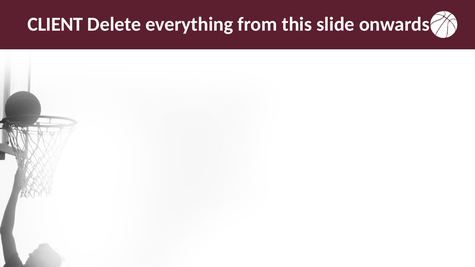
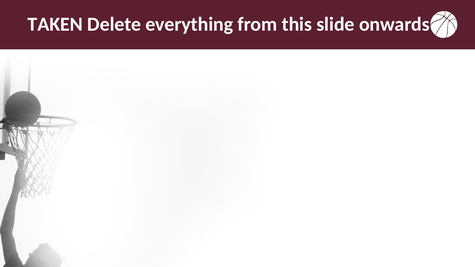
CLIENT: CLIENT -> TAKEN (55, 24)
